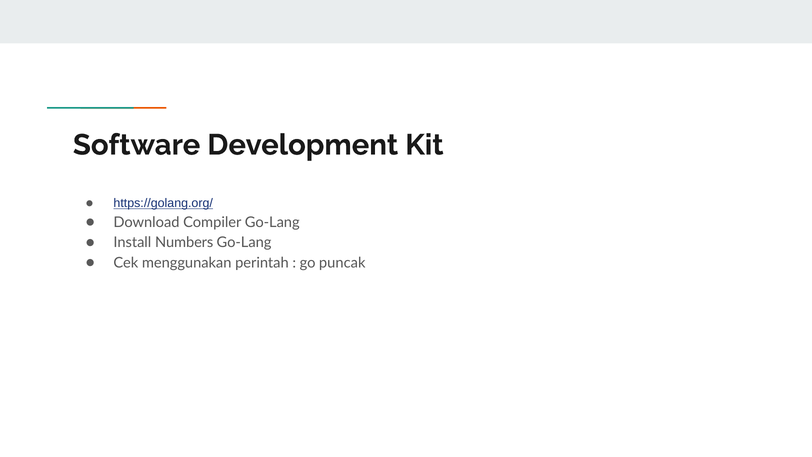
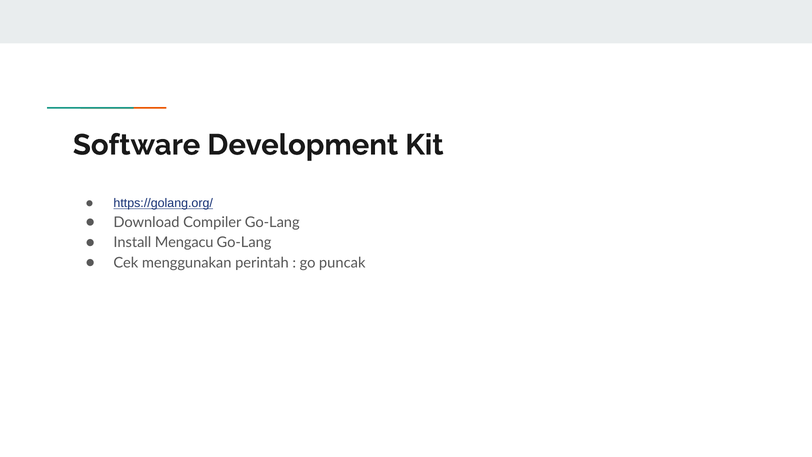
Numbers: Numbers -> Mengacu (184, 243)
